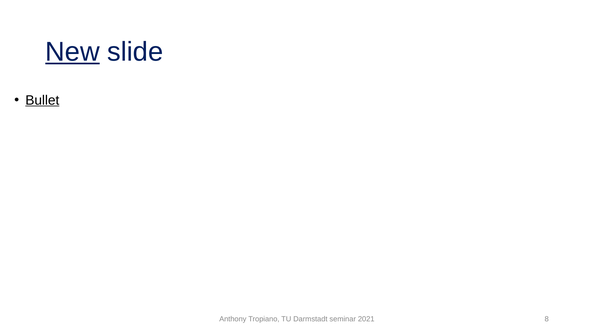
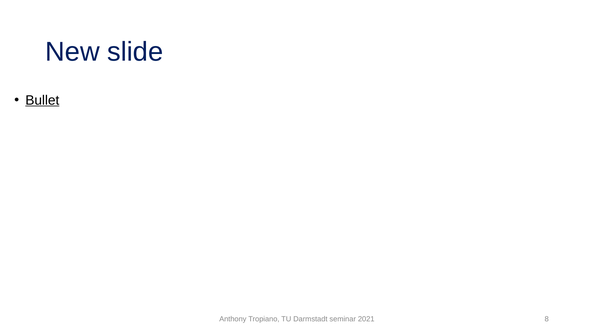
New underline: present -> none (73, 52)
